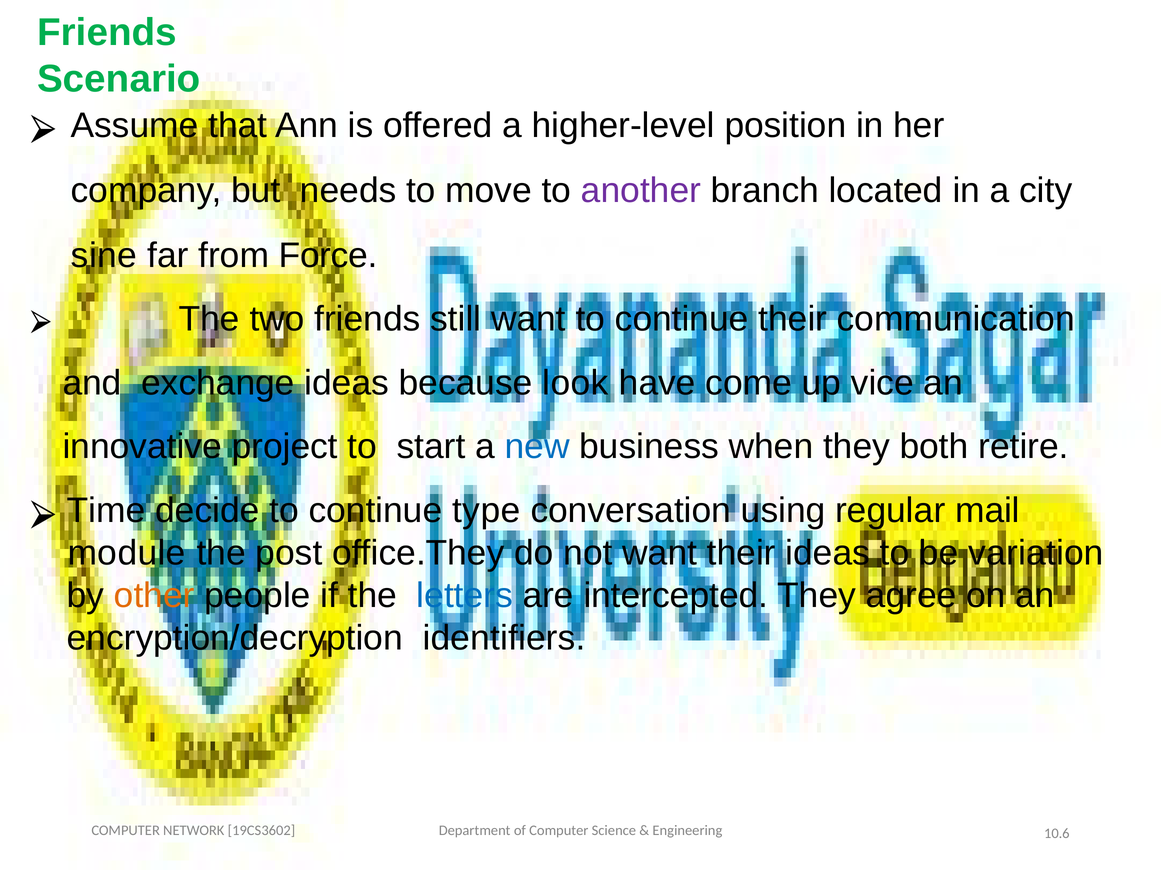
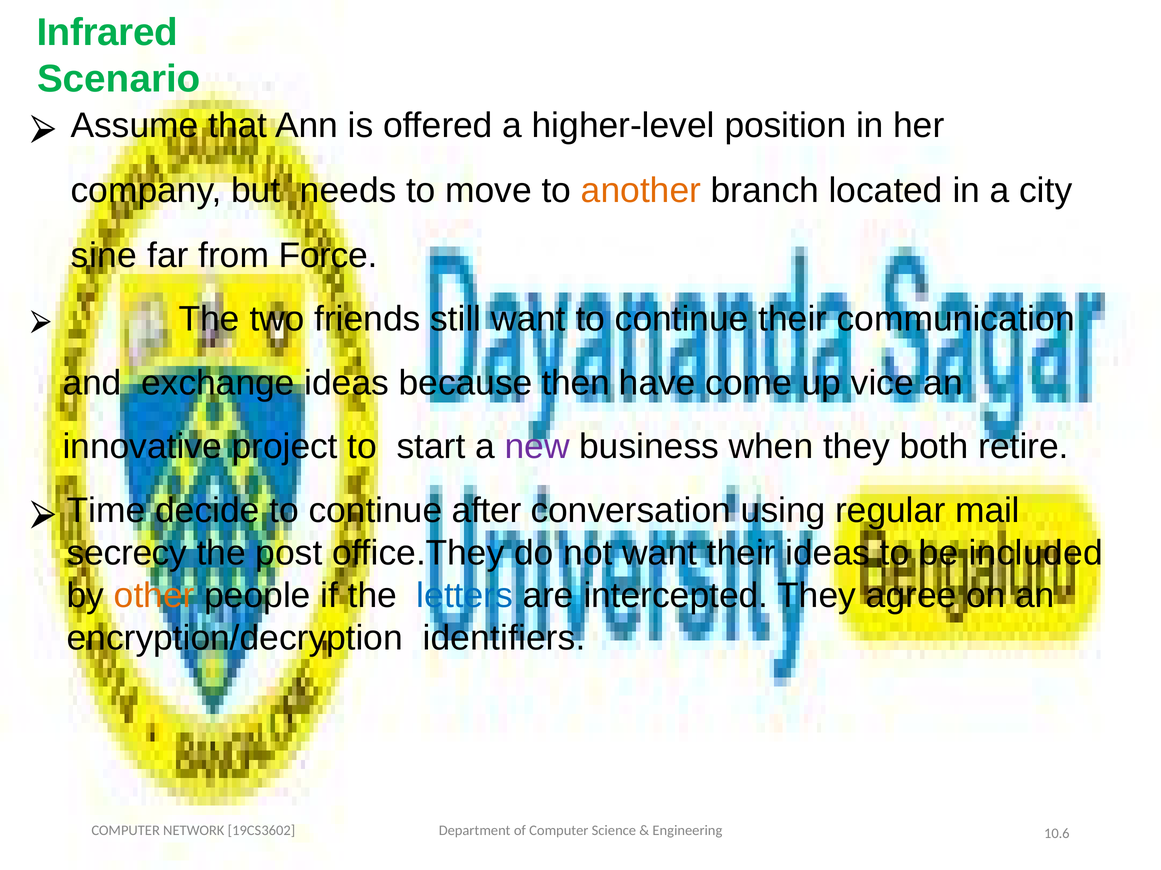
Friends: Friends -> Infrared (107, 33)
another colour: purple -> orange (641, 191)
look: look -> then (576, 383)
new colour: blue -> purple (537, 447)
type: type -> after (487, 511)
module: module -> secrecy (127, 553)
variation: variation -> included (1036, 553)
